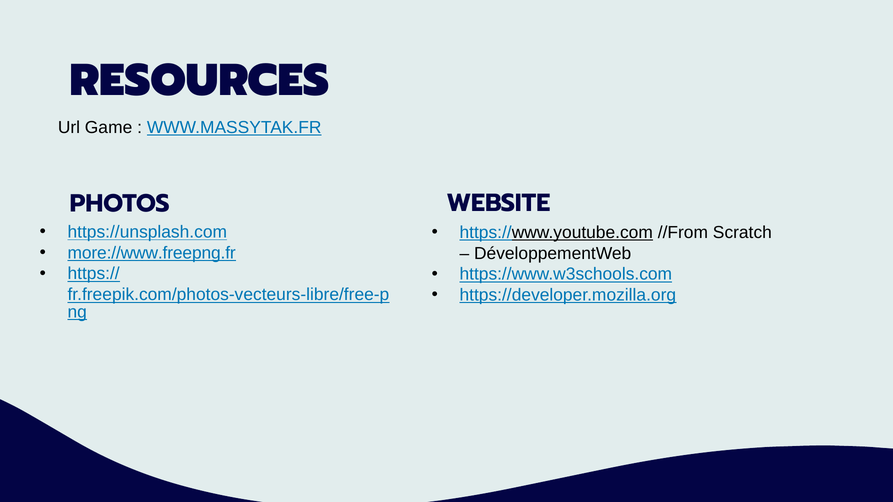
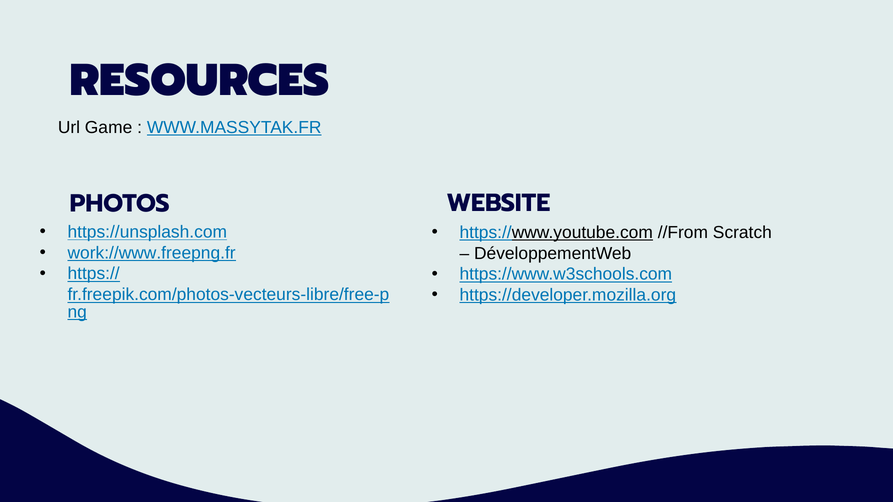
more://www.freepng.fr: more://www.freepng.fr -> work://www.freepng.fr (152, 253)
